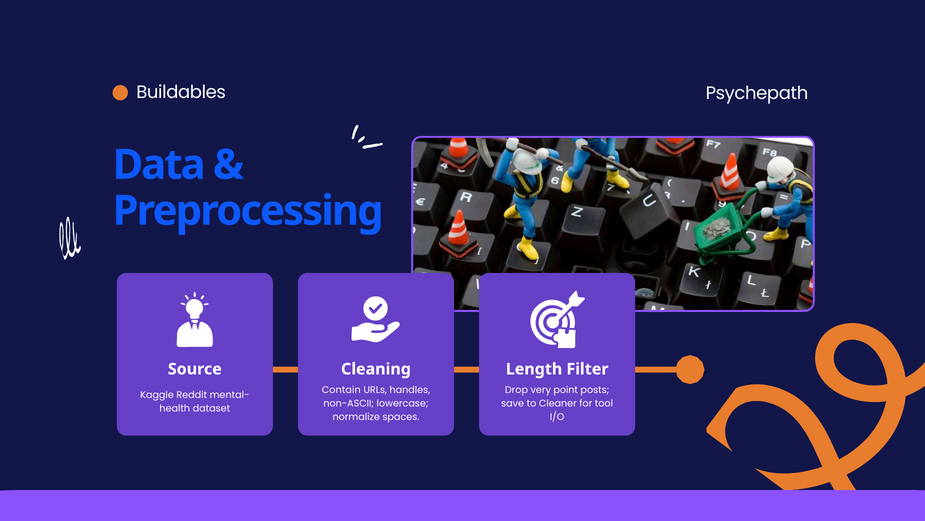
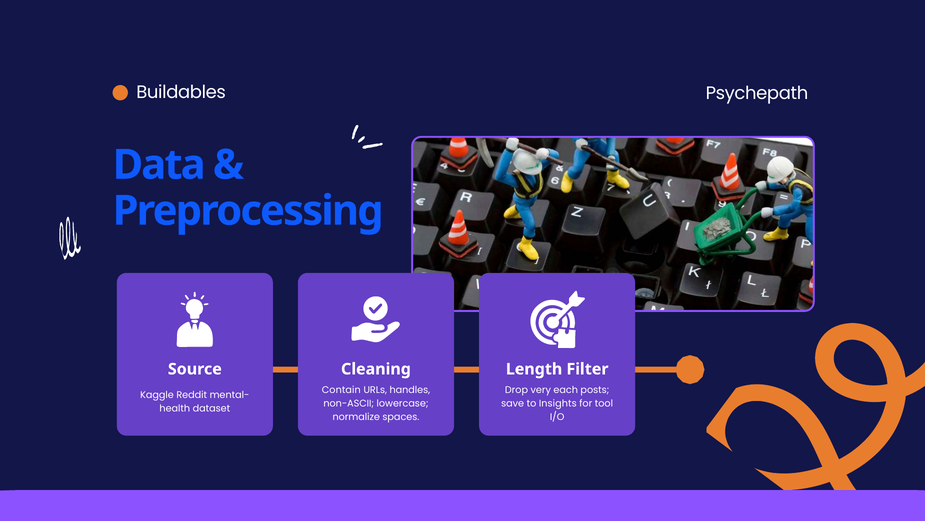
point: point -> each (566, 390)
Cleaner: Cleaner -> Insights (558, 403)
